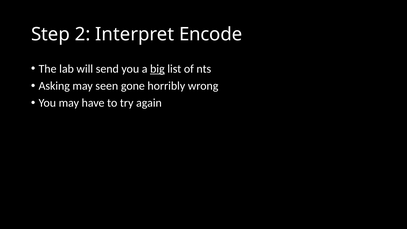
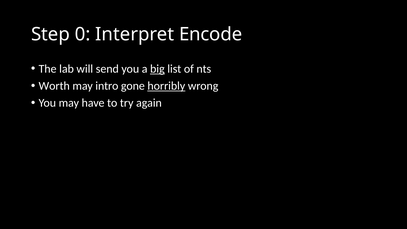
2: 2 -> 0 (83, 34)
Asking: Asking -> Worth (54, 86)
seen: seen -> intro (107, 86)
horribly underline: none -> present (166, 86)
